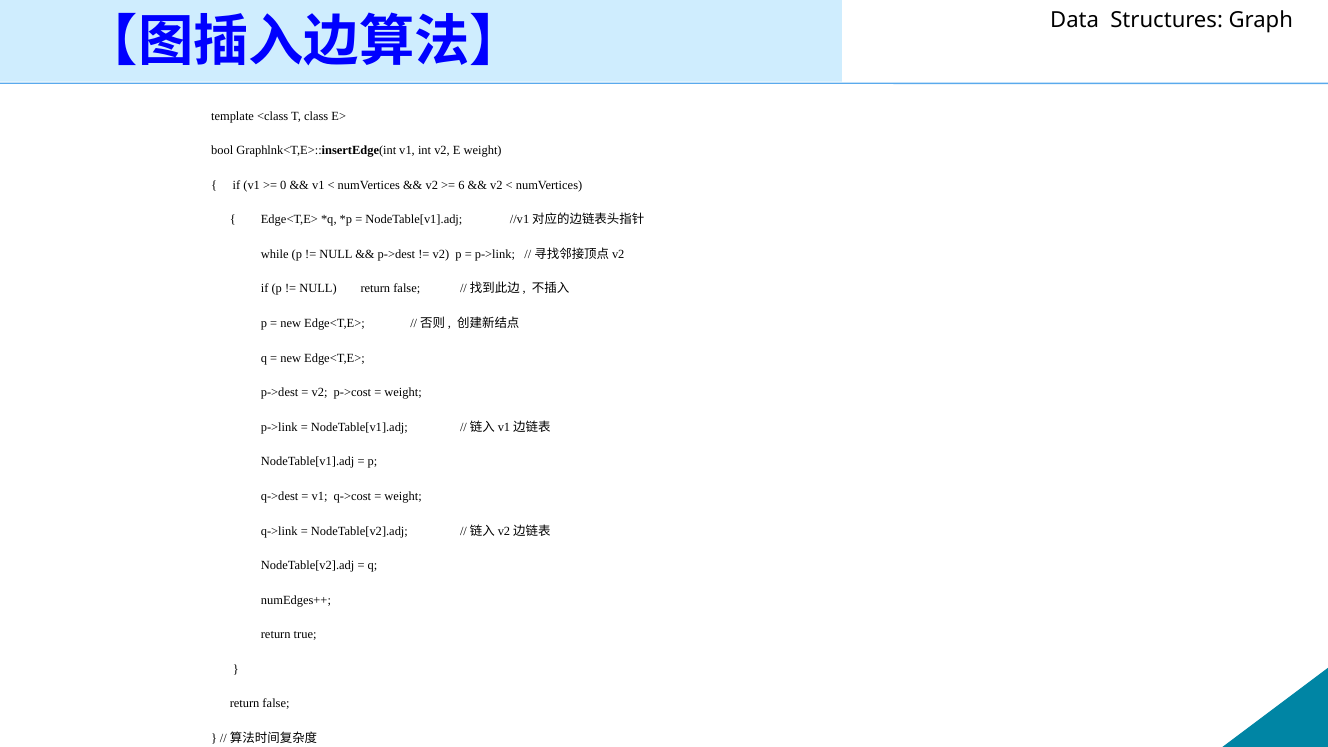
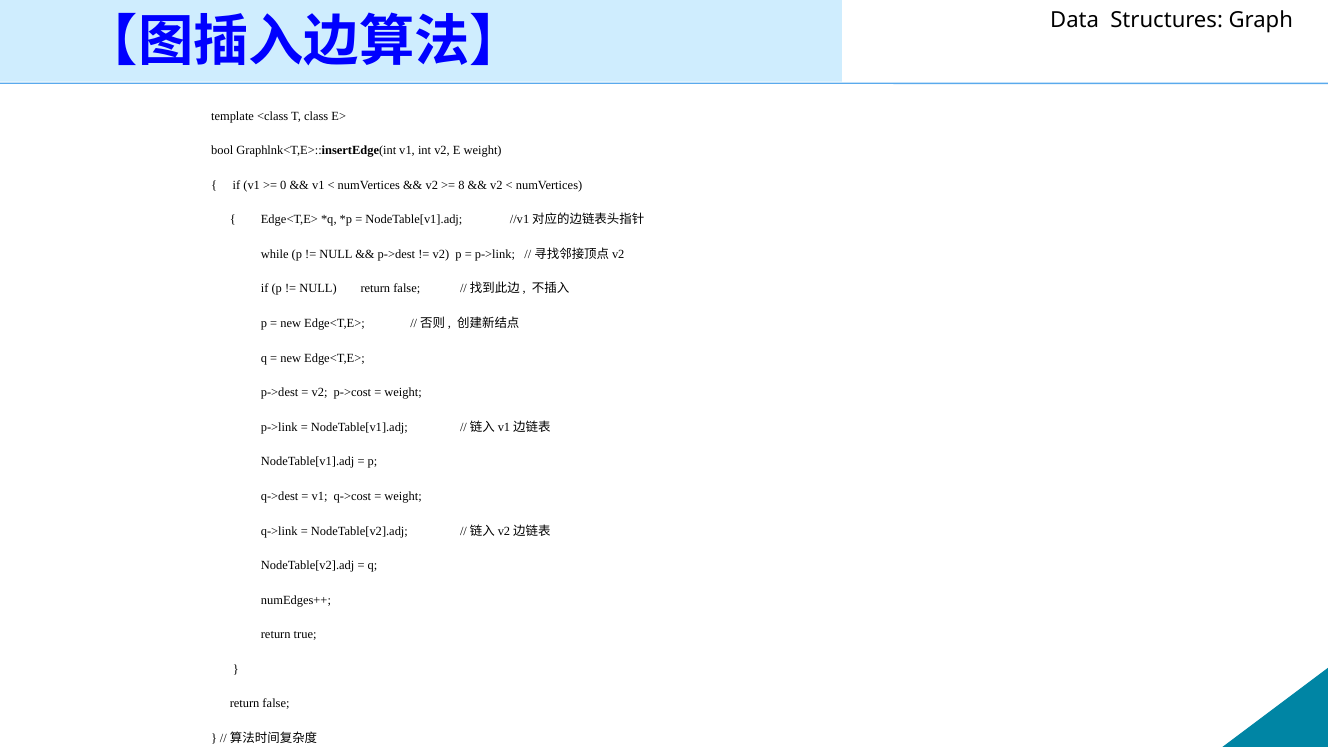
6: 6 -> 8 (462, 185)
